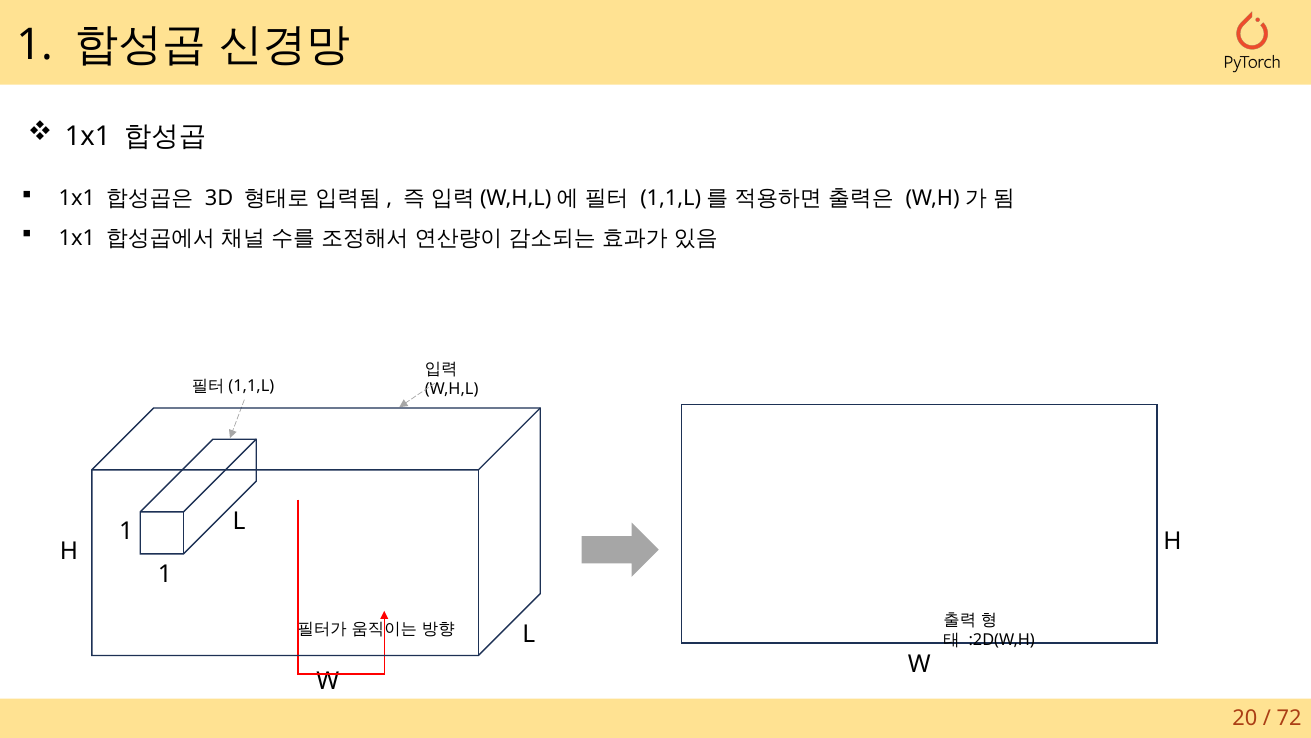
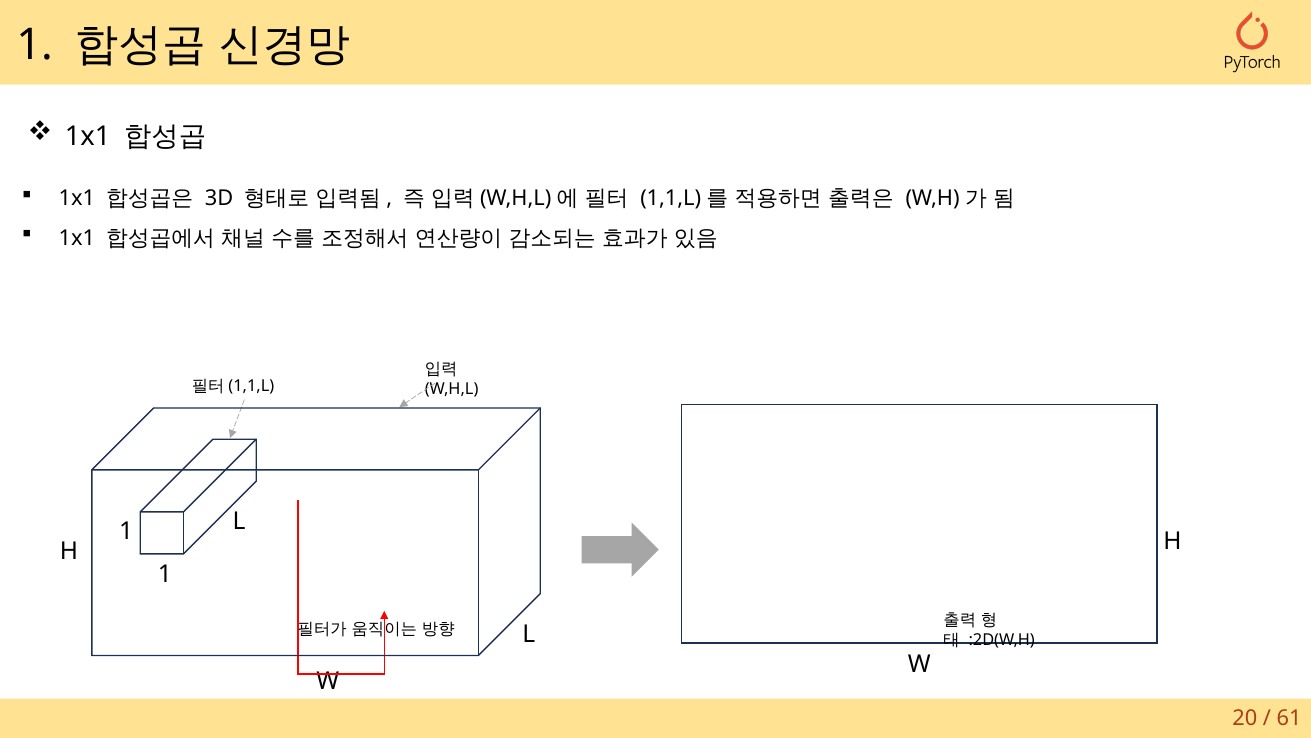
72: 72 -> 61 (1289, 718)
